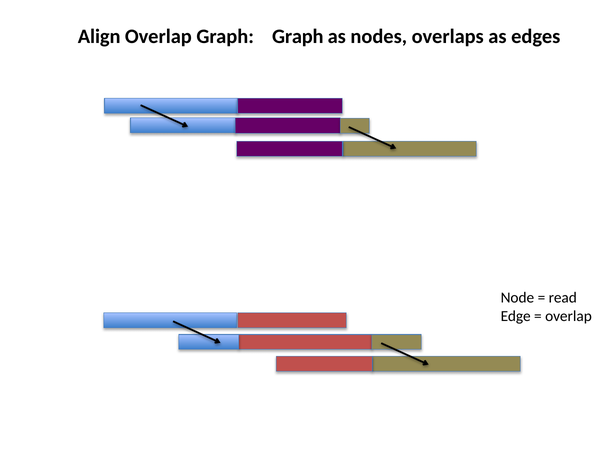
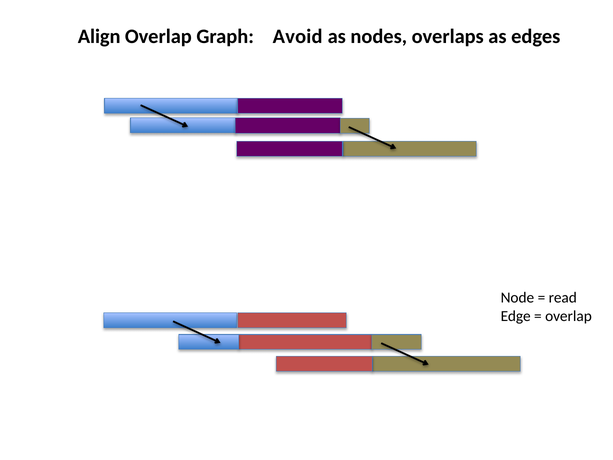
Graph Graph: Graph -> Avoid (298, 37)
